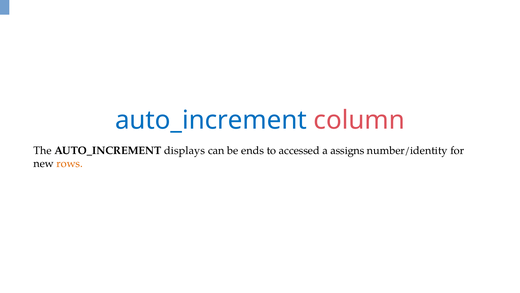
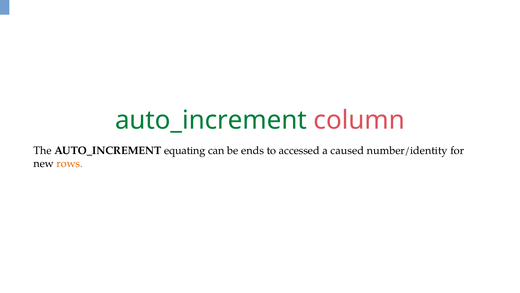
auto_increment colour: blue -> green (211, 120)
displays: displays -> equating (185, 150)
assigns: assigns -> caused (347, 150)
